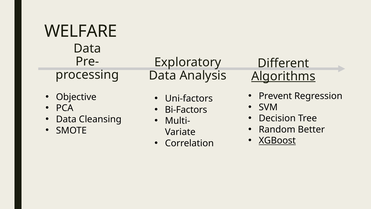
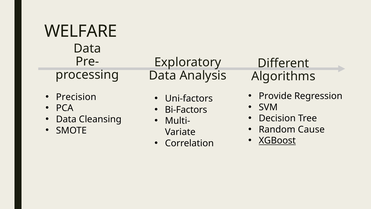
Algorithms underline: present -> none (283, 76)
Prevent: Prevent -> Provide (275, 96)
Objective: Objective -> Precision (76, 97)
Better: Better -> Cause (311, 129)
